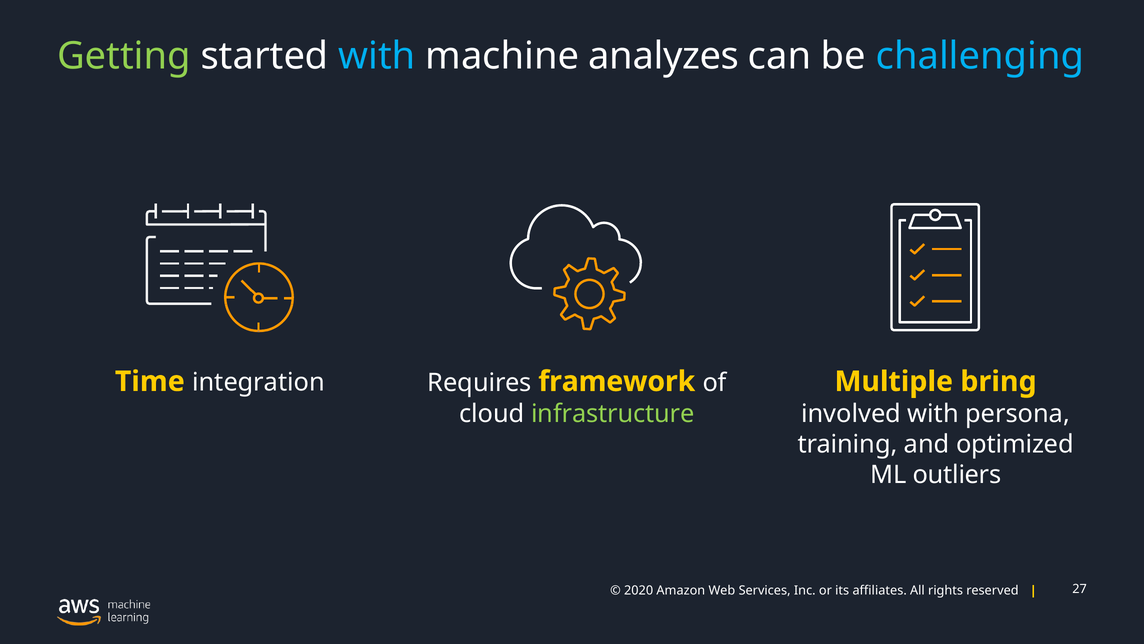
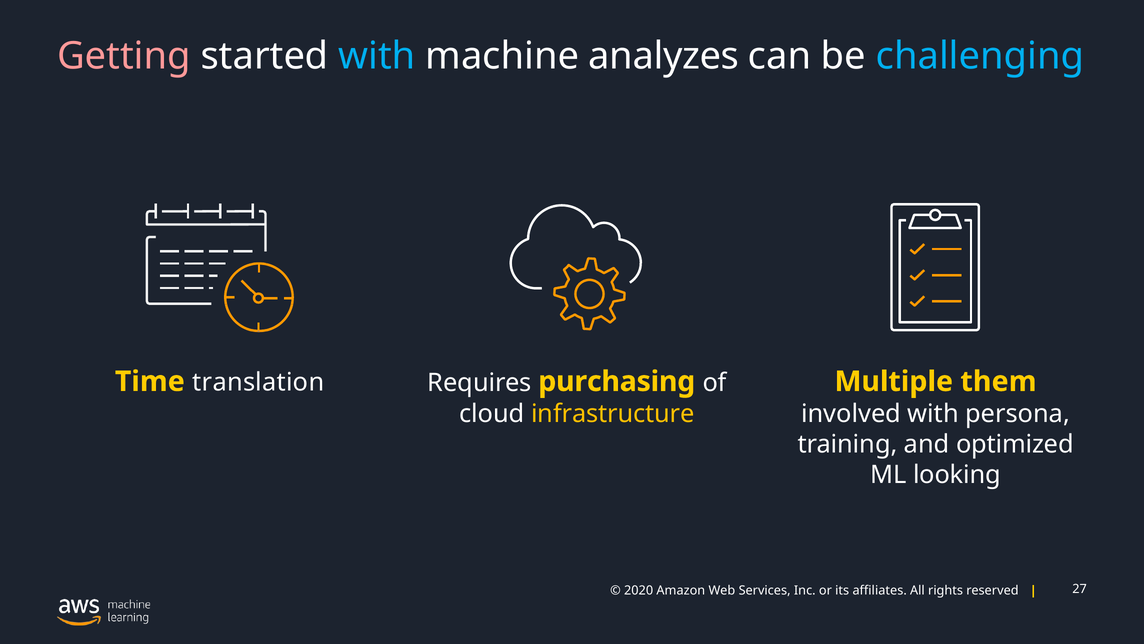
Getting colour: light green -> pink (124, 56)
framework: framework -> purchasing (617, 381)
integration: integration -> translation (258, 382)
bring: bring -> them (998, 381)
infrastructure colour: light green -> yellow (613, 413)
outliers: outliers -> looking (957, 474)
